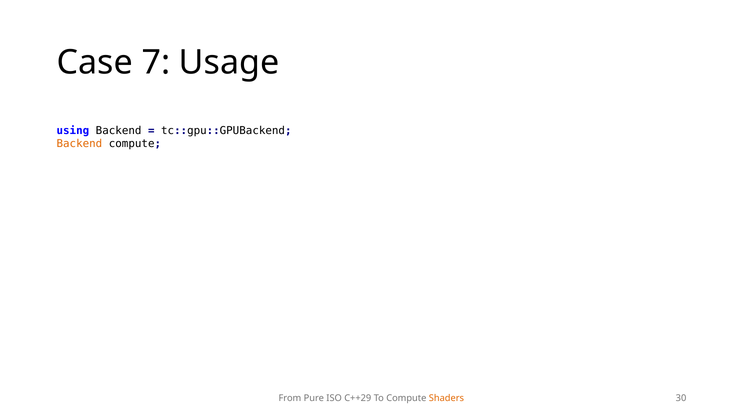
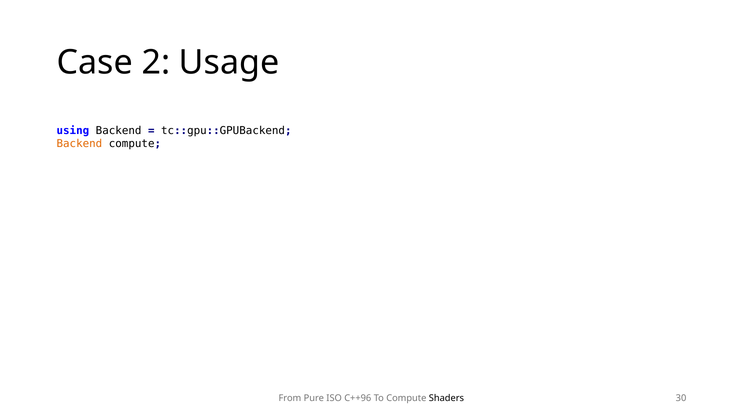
7: 7 -> 2 (156, 62)
C++29: C++29 -> C++96 (358, 398)
Shaders colour: orange -> black (446, 398)
